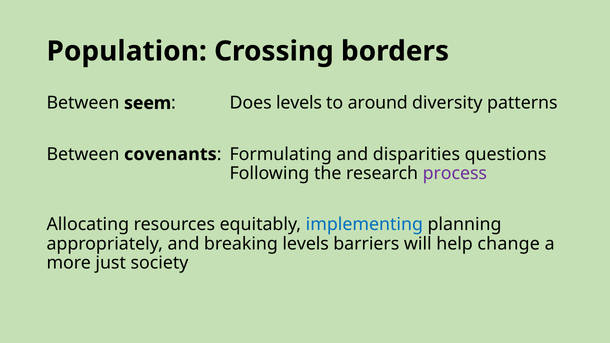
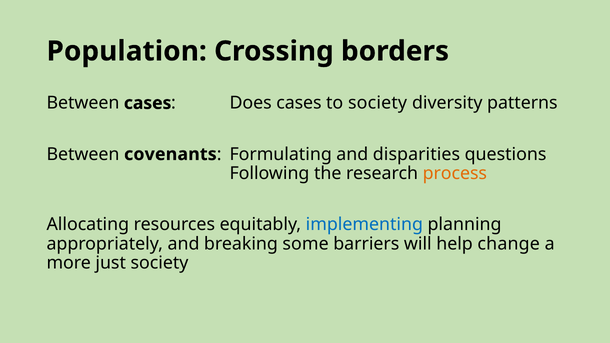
Between seem: seem -> cases (148, 103)
Does levels: levels -> cases (299, 103)
to around: around -> society (378, 103)
process colour: purple -> orange (455, 174)
breaking levels: levels -> some (306, 244)
